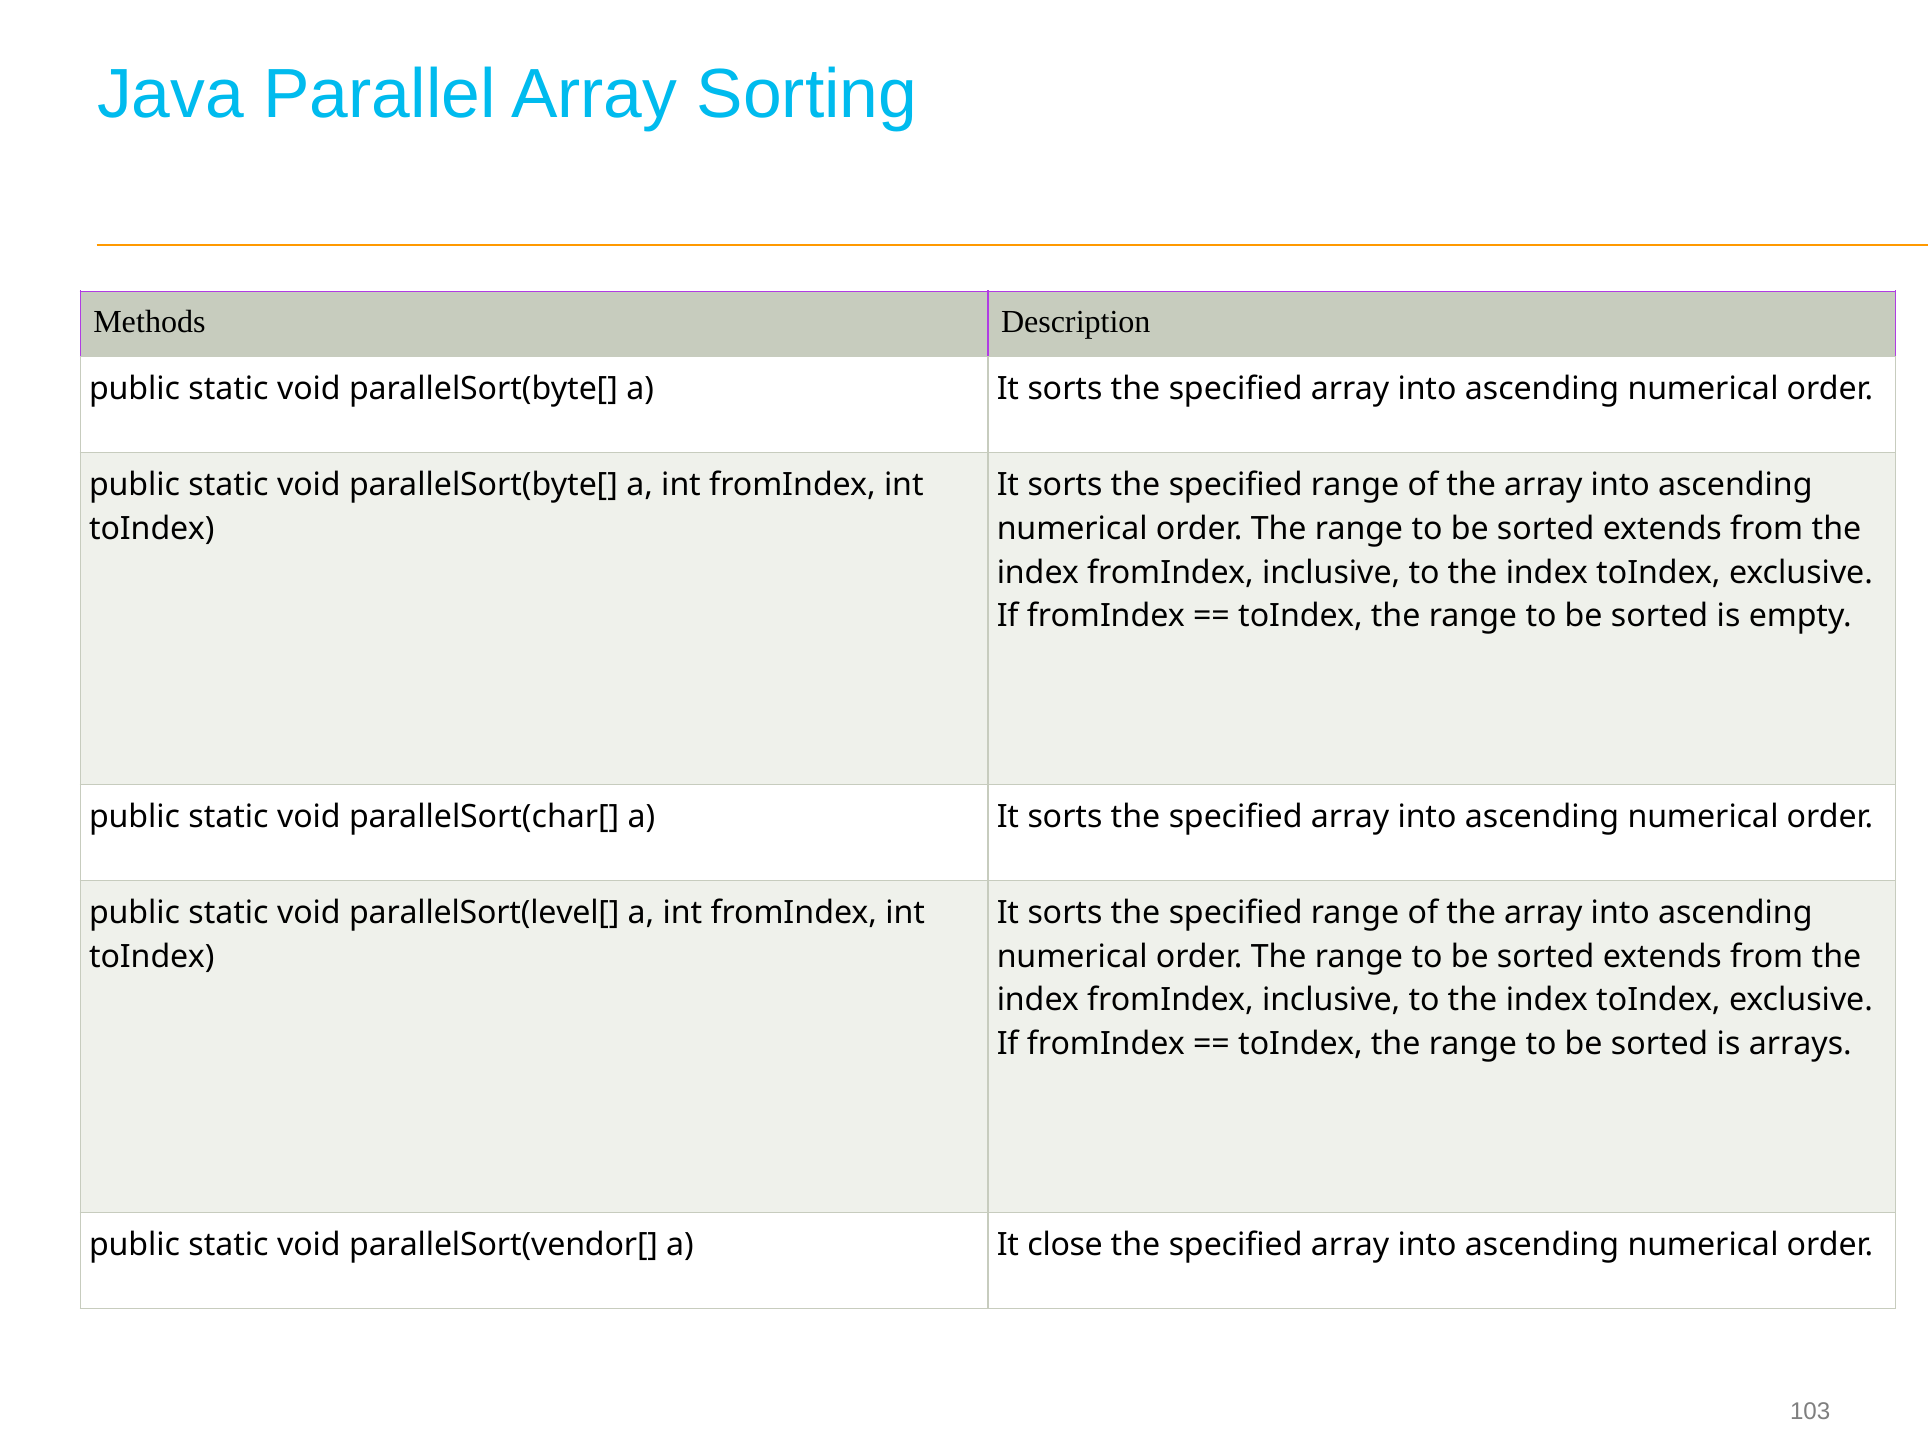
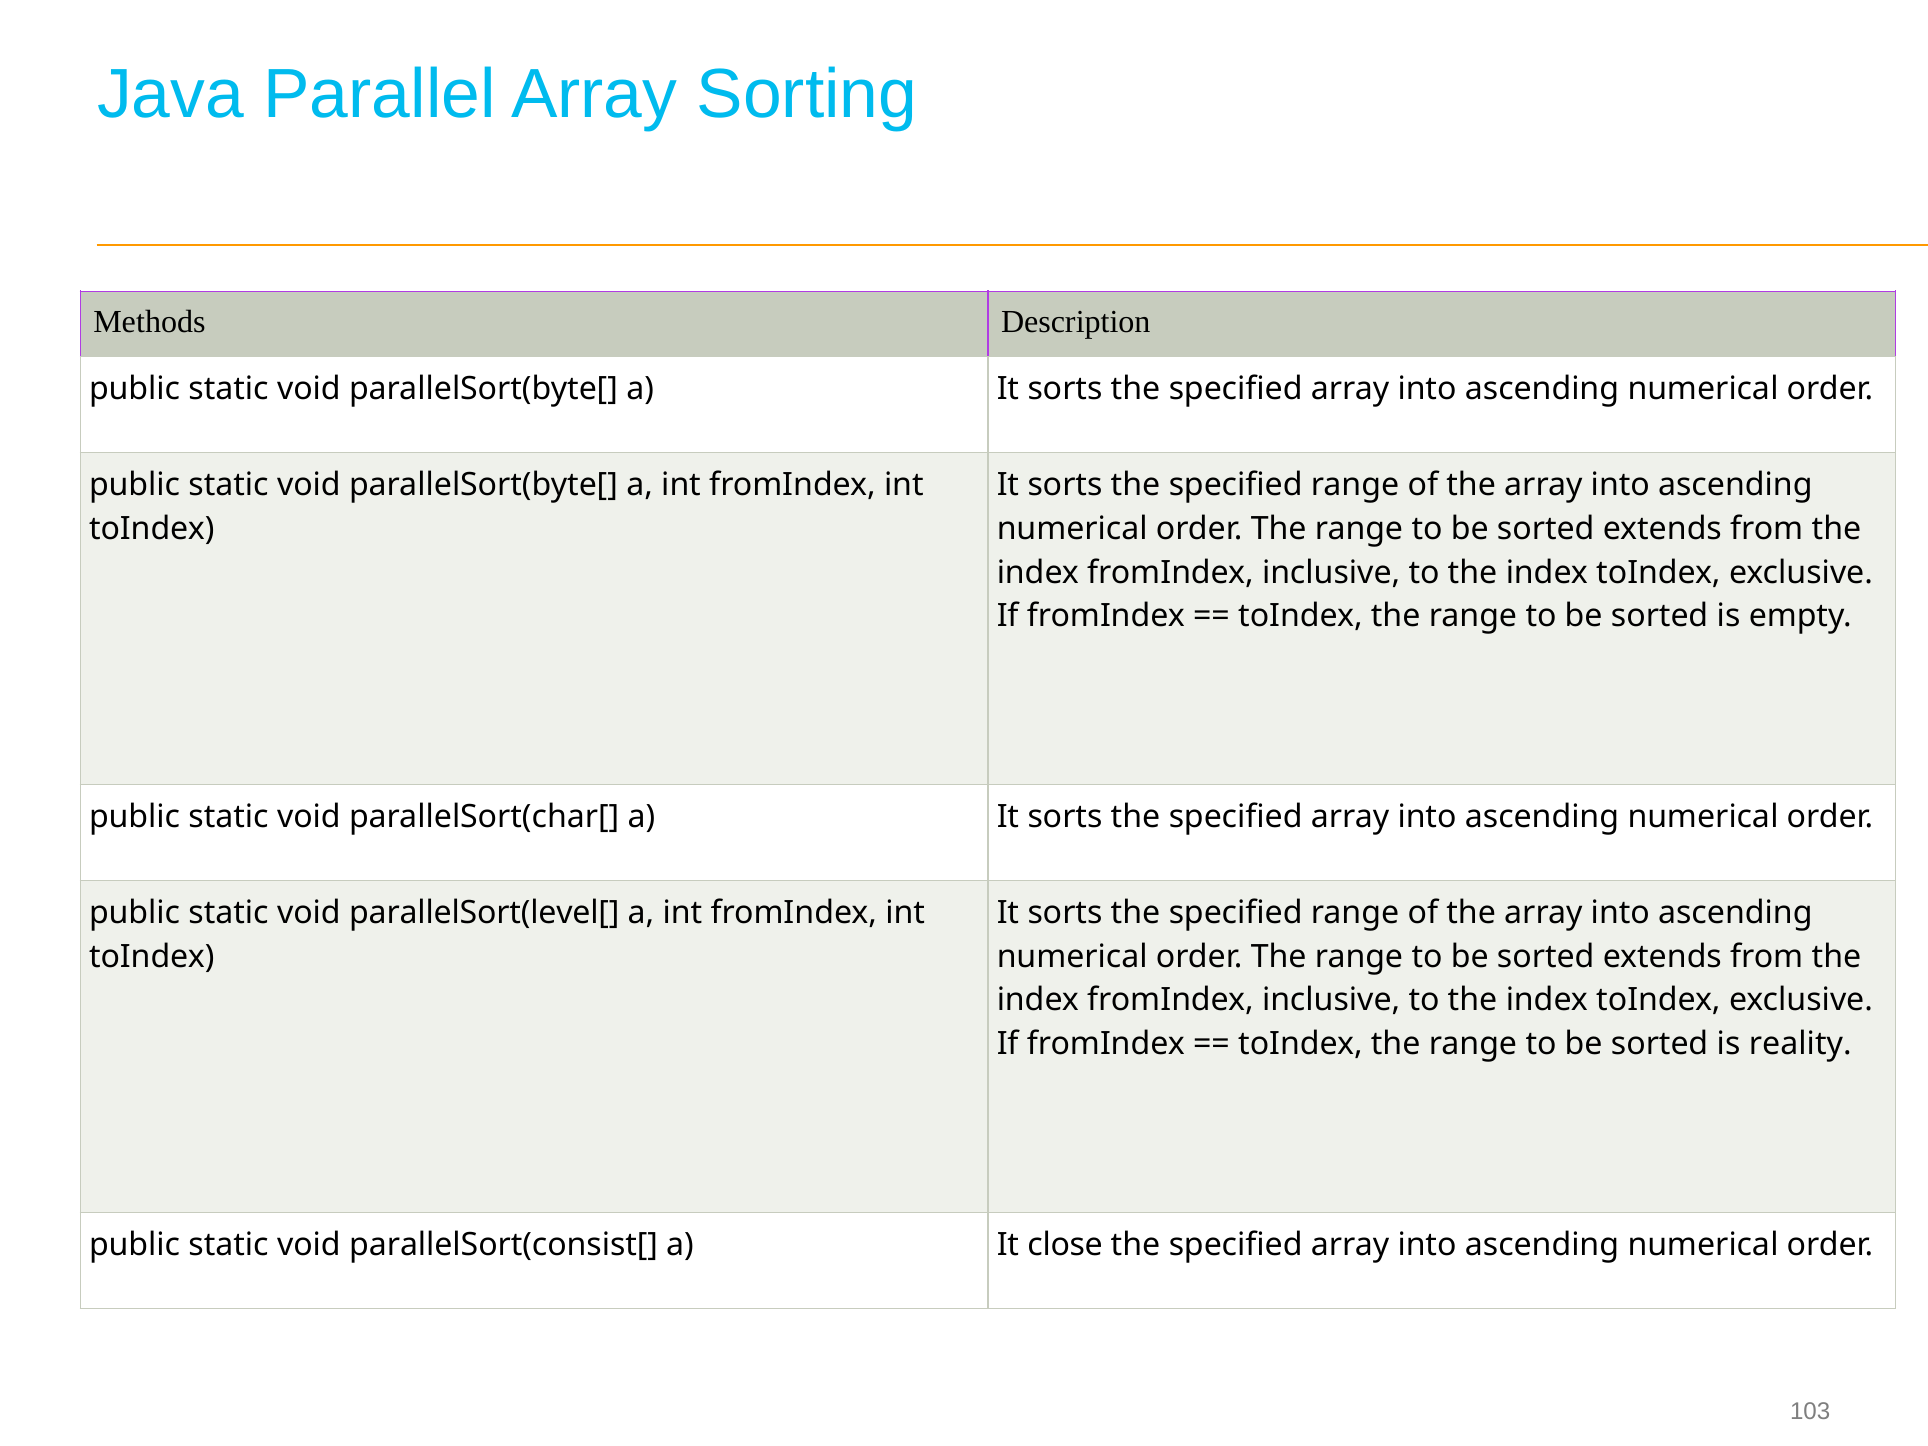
arrays: arrays -> reality (1800, 1044)
parallelSort(vendor[: parallelSort(vendor[ -> parallelSort(consist[ (504, 1245)
